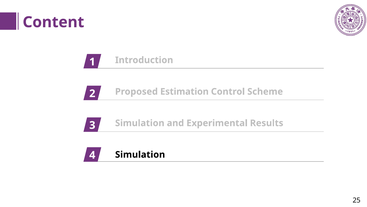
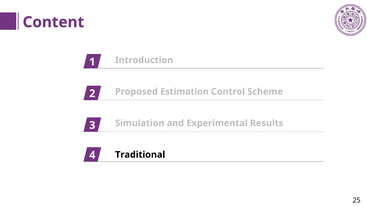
Simulation: Simulation -> Traditional (140, 154)
